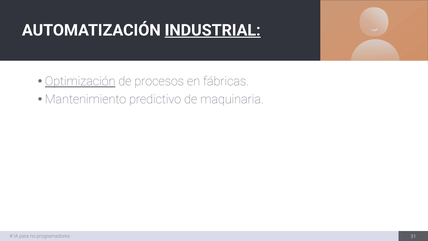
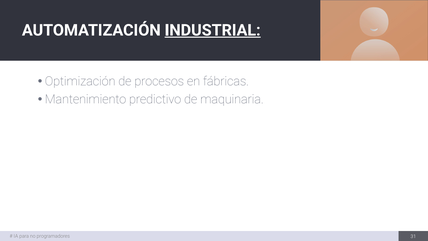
Optimización underline: present -> none (80, 81)
